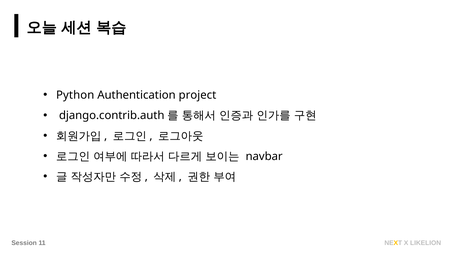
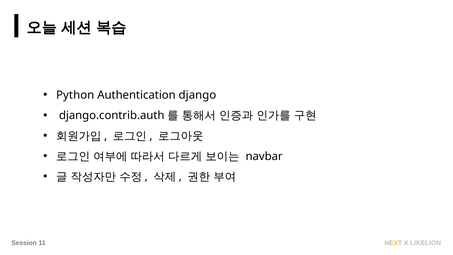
project: project -> django (197, 95)
